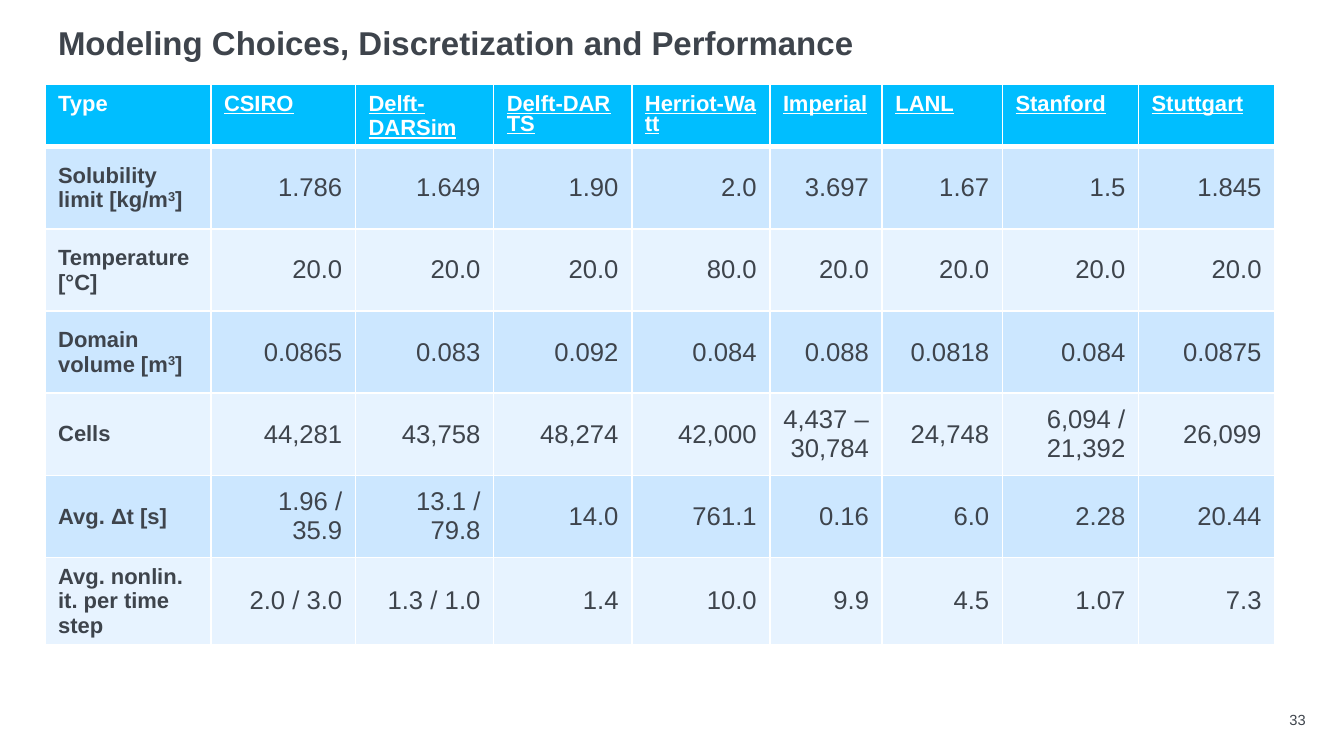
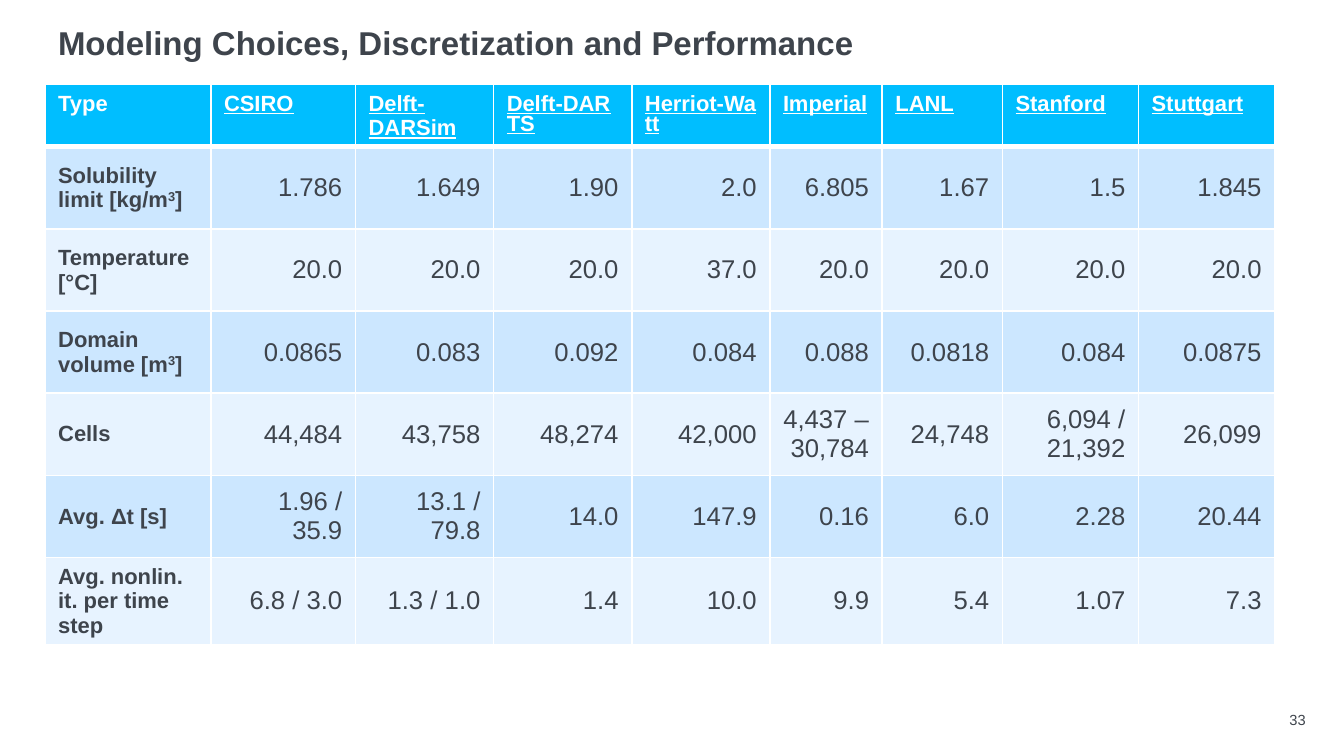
3.697: 3.697 -> 6.805 (837, 189)
80.0: 80.0 -> 37.0 (732, 271)
44,281: 44,281 -> 44,484 (303, 435)
761.1: 761.1 -> 147.9 (725, 517)
2.0: 2.0 -> 6.8 (267, 602)
4.5: 4.5 -> 5.4 (971, 602)
